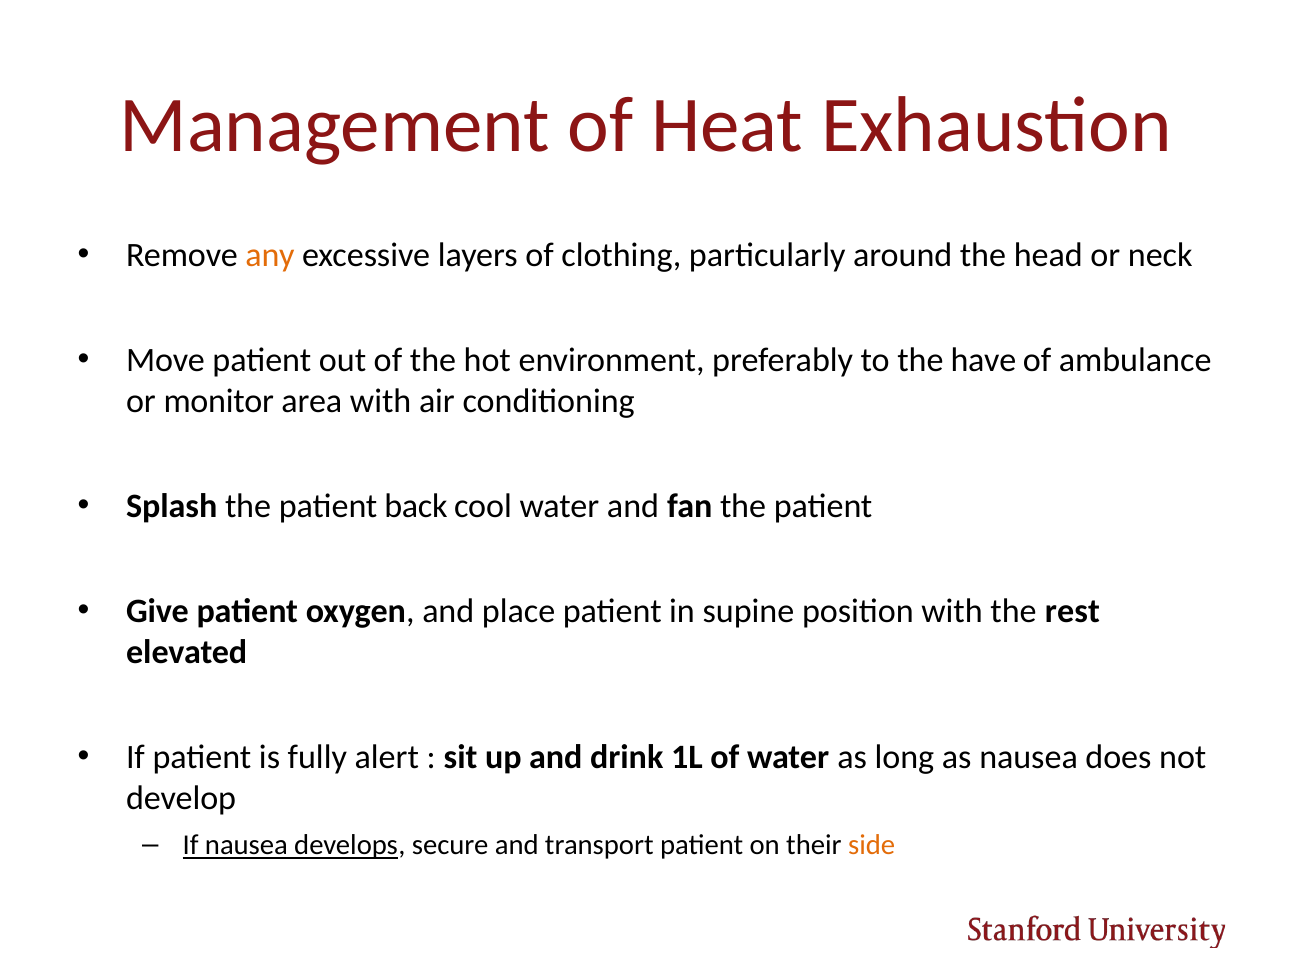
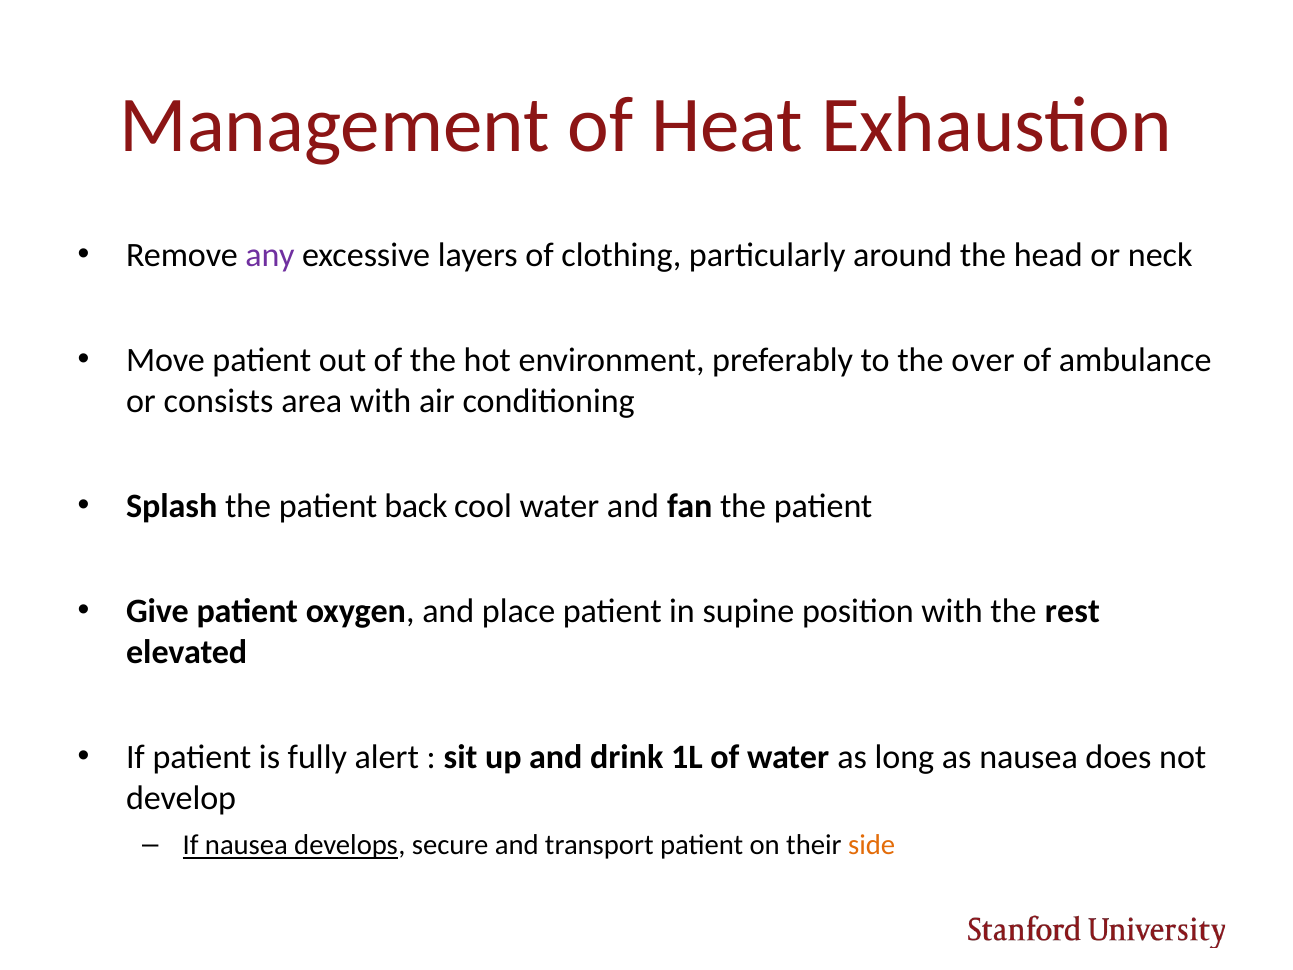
any colour: orange -> purple (270, 256)
have: have -> over (983, 360)
monitor: monitor -> consists (219, 401)
